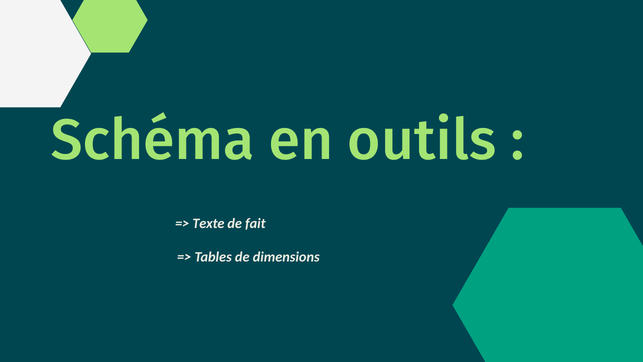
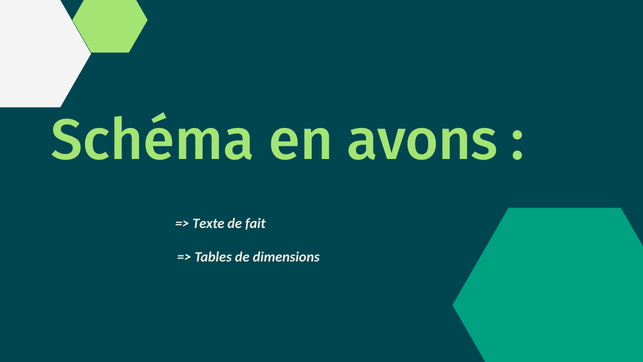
outils: outils -> avons (422, 140)
